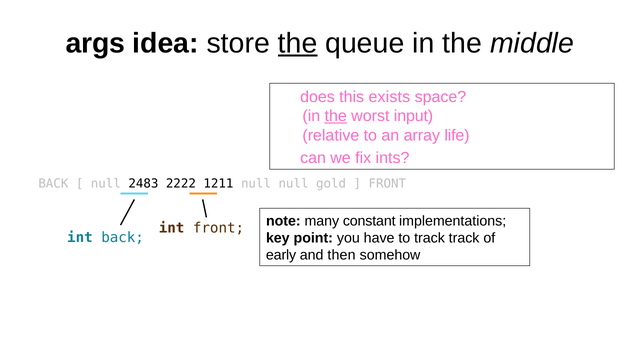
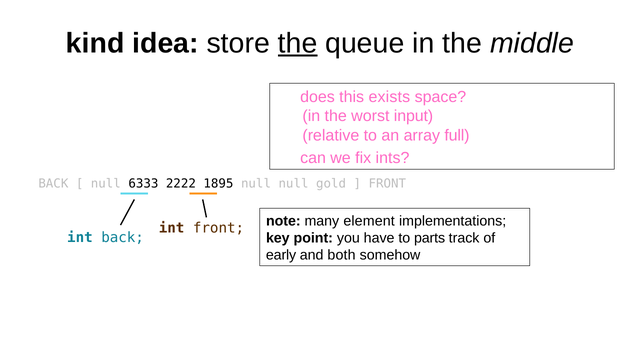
args: args -> kind (95, 43)
the underline: present -> none (336, 116)
life: life -> full (457, 135)
2483: 2483 -> 6333 (143, 184)
1211: 1211 -> 1895 (218, 184)
constant: constant -> element (369, 221)
to track: track -> parts (430, 238)
then: then -> both (342, 255)
